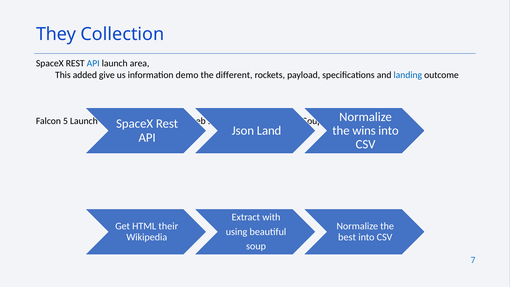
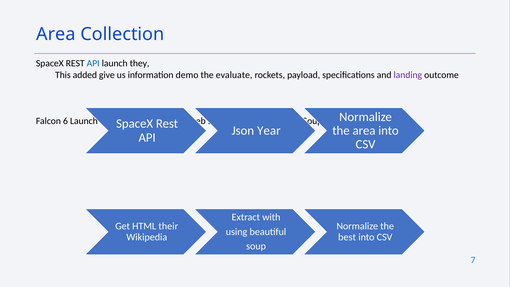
They: They -> Area (56, 34)
area: area -> they (140, 63)
different: different -> evaluate (234, 75)
landing colour: blue -> purple (408, 75)
5: 5 -> 6 (65, 121)
Land: Land -> Year (269, 131)
the wins: wins -> area (364, 131)
